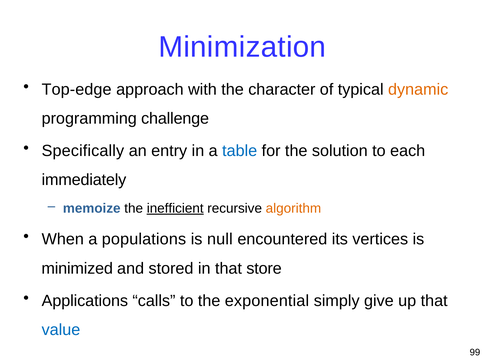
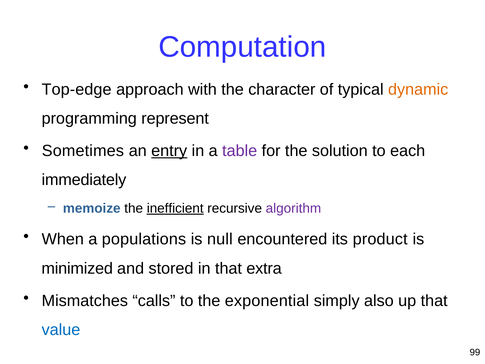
Minimization: Minimization -> Computation (242, 47)
challenge: challenge -> represent (175, 118)
Specifically: Specifically -> Sometimes (83, 151)
entry underline: none -> present (169, 151)
table colour: blue -> purple (240, 151)
algorithm colour: orange -> purple (293, 208)
vertices: vertices -> product (380, 239)
store: store -> extra (264, 268)
Applications: Applications -> Mismatches (85, 301)
give: give -> also (379, 301)
